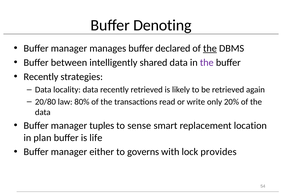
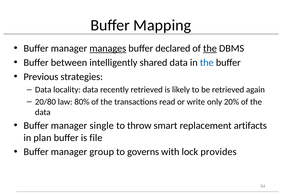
Denoting: Denoting -> Mapping (162, 25)
manages underline: none -> present (108, 48)
the colour: purple -> blue (207, 63)
Recently: Recently -> Previous (41, 77)
tuples: tuples -> single (102, 126)
sense: sense -> throw (139, 126)
location: location -> artifacts (250, 126)
life: life -> file (96, 138)
either: either -> group (102, 152)
